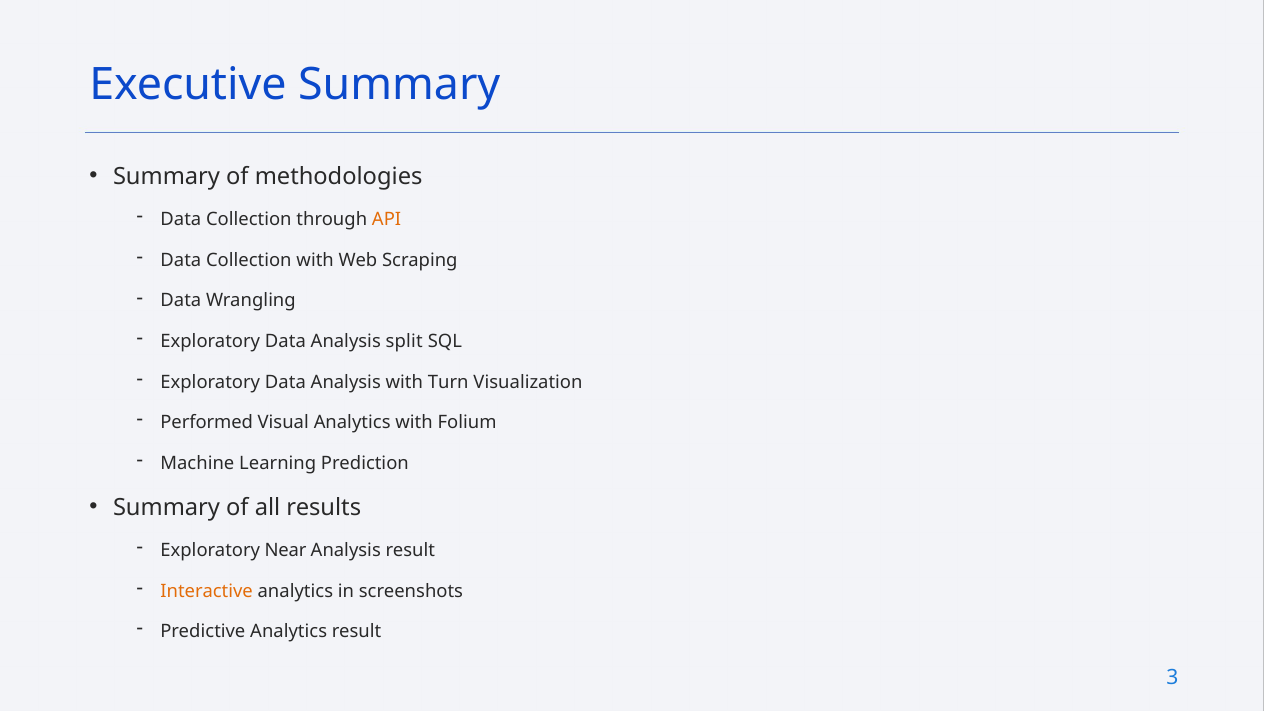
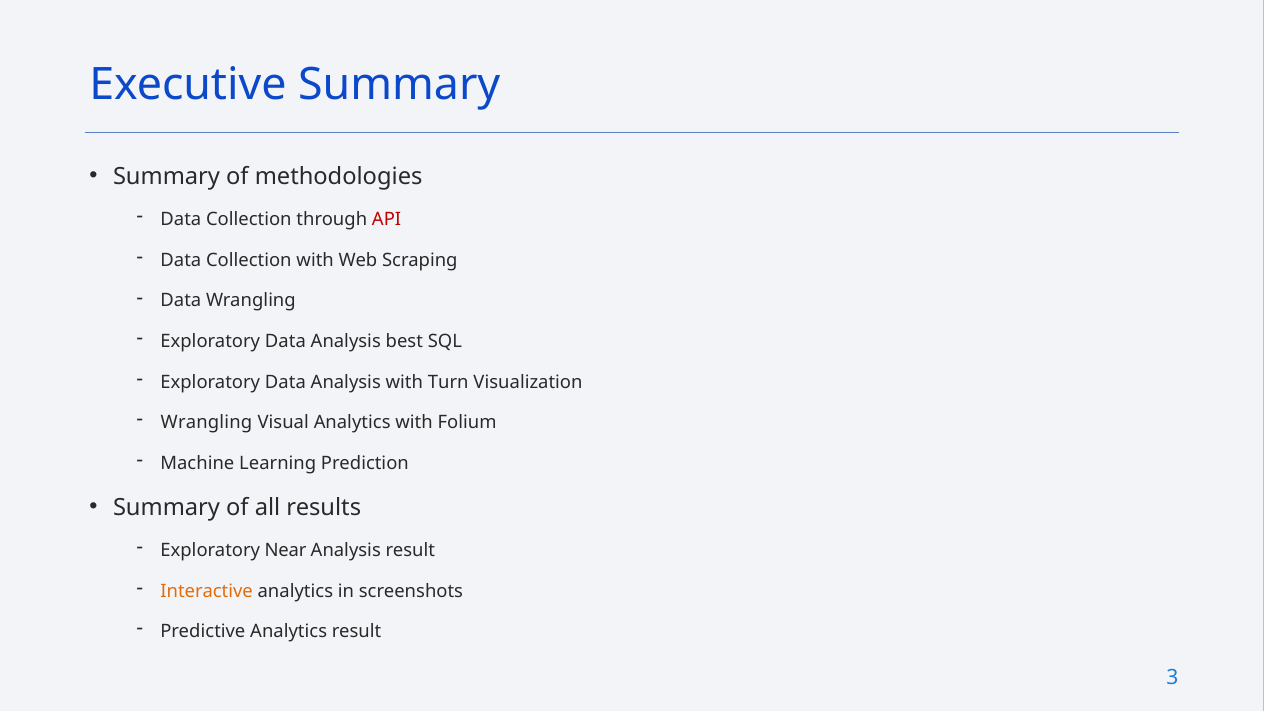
API colour: orange -> red (387, 220)
split: split -> best (404, 341)
Performed: Performed -> Wrangling (207, 423)
